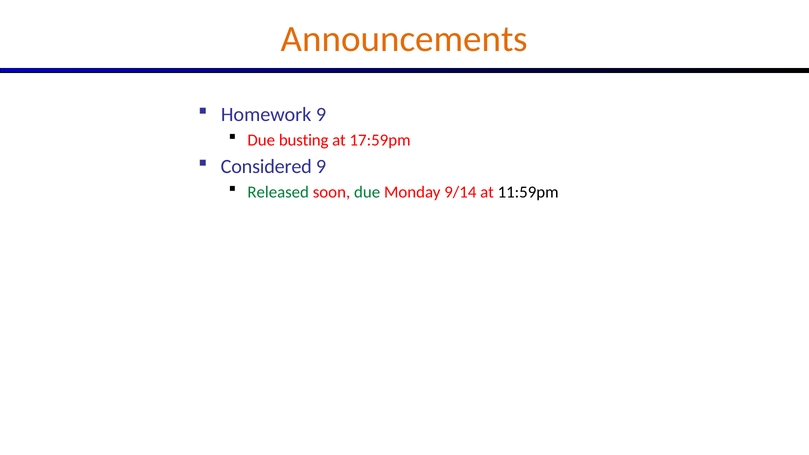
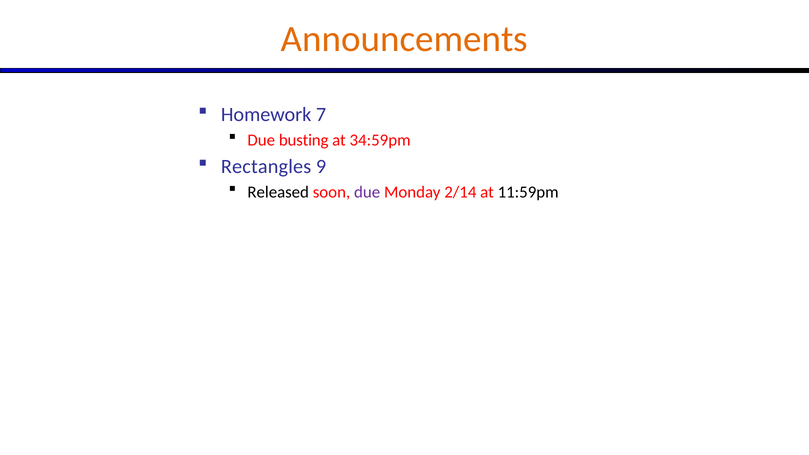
Homework 9: 9 -> 7 (321, 115)
17:59pm: 17:59pm -> 34:59pm (380, 140)
Considered: Considered -> Rectangles (266, 167)
Released colour: green -> black (278, 192)
due colour: green -> purple (367, 192)
9/14: 9/14 -> 2/14 (460, 192)
